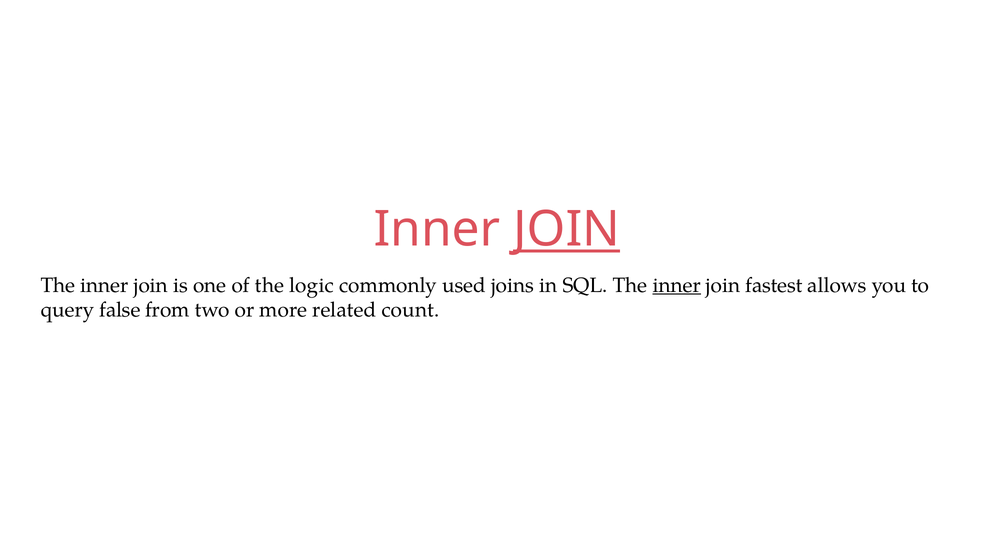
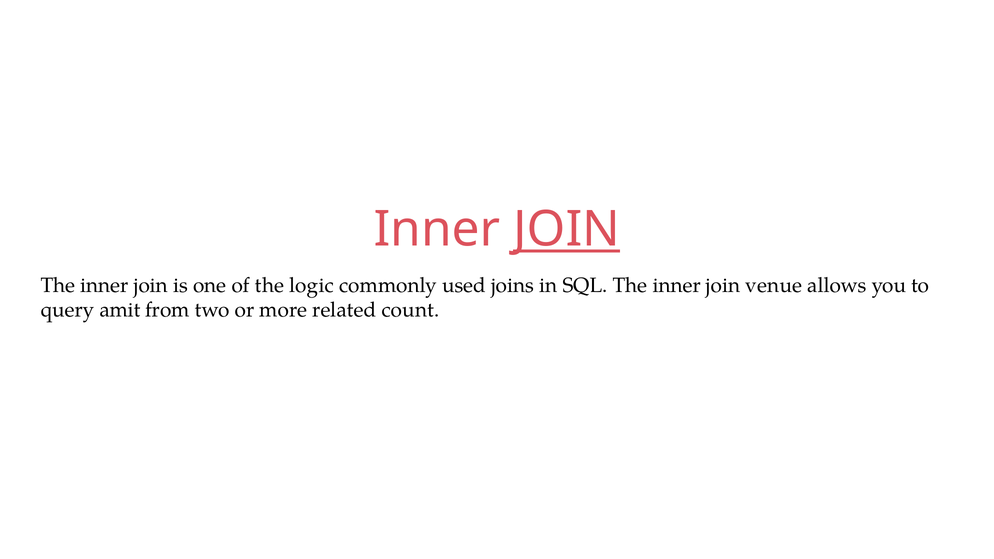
inner underline: present -> none (677, 285)
fastest: fastest -> venue (774, 285)
false: false -> amit (120, 310)
